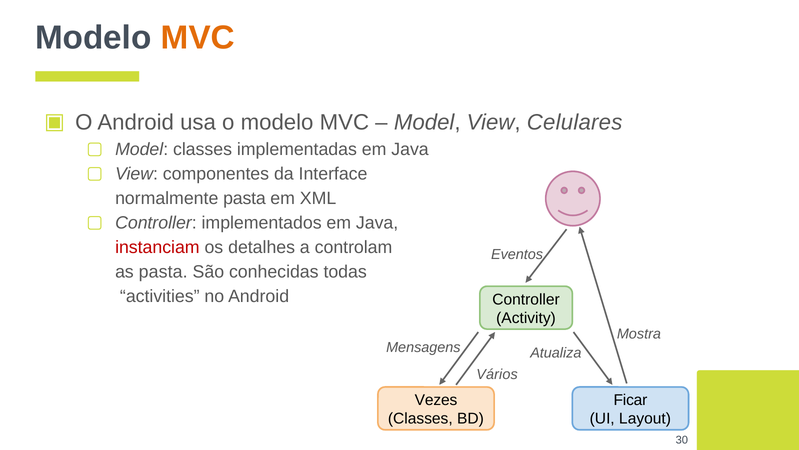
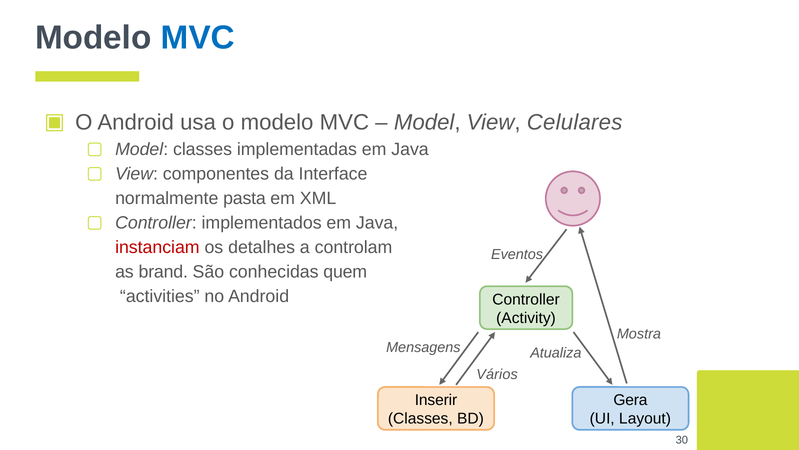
MVC colour: orange -> blue (198, 38)
as pasta: pasta -> brand (163, 272)
todas: todas -> quem (345, 272)
Vezes: Vezes -> Inserir (436, 400)
Ficar: Ficar -> Gera (630, 400)
